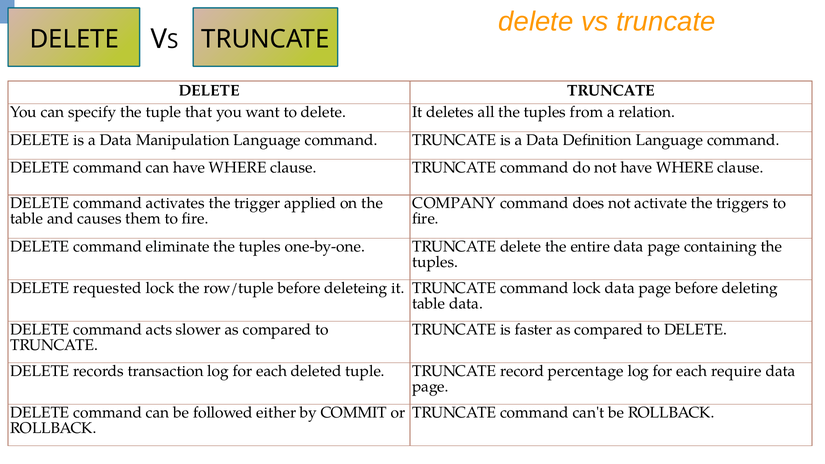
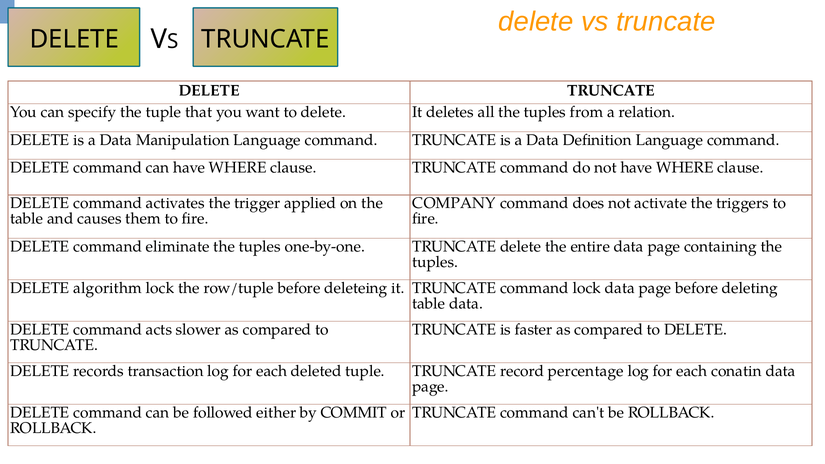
requested: requested -> algorithm (108, 288)
require: require -> conatin (736, 371)
